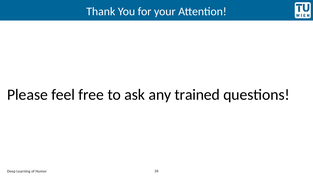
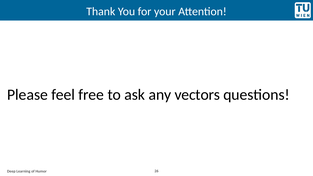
trained: trained -> vectors (197, 95)
